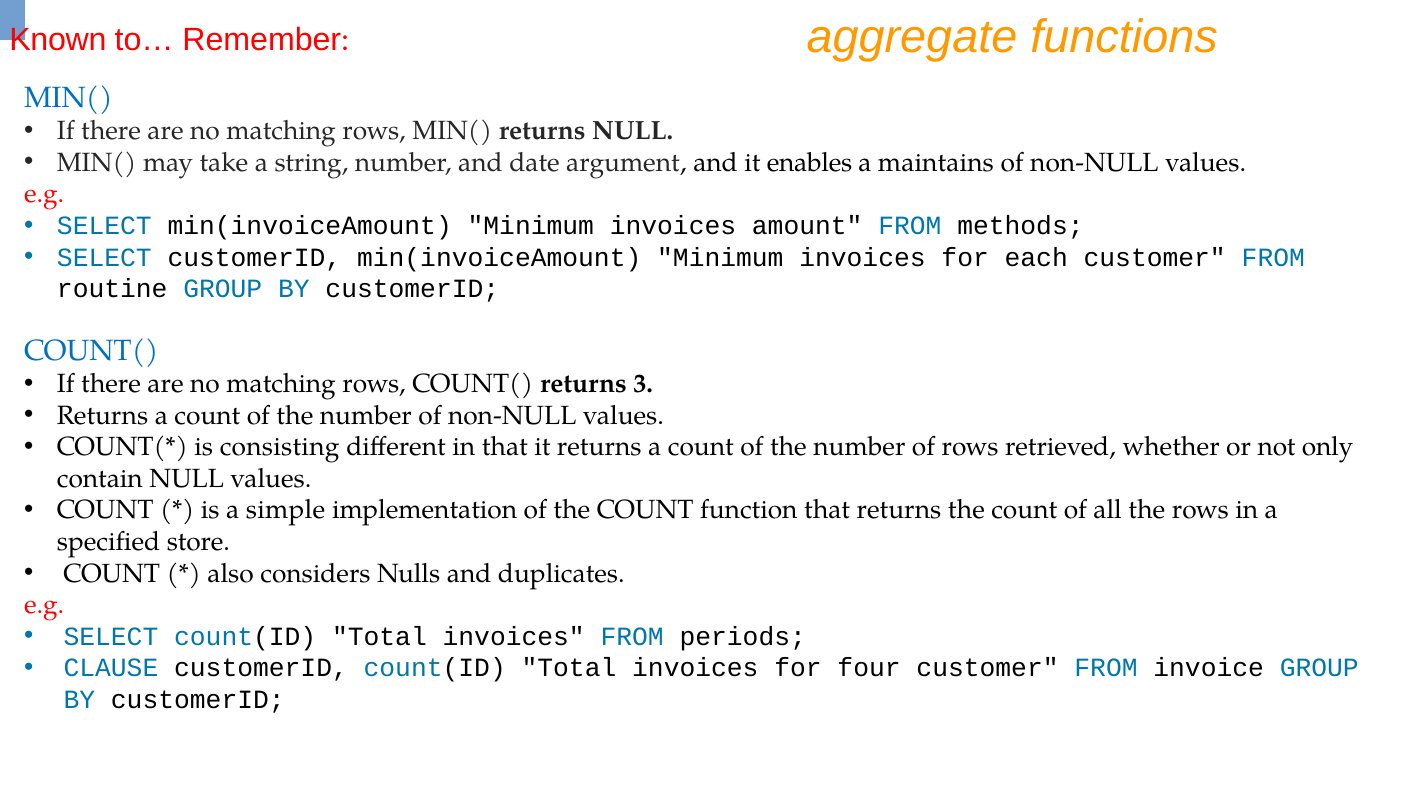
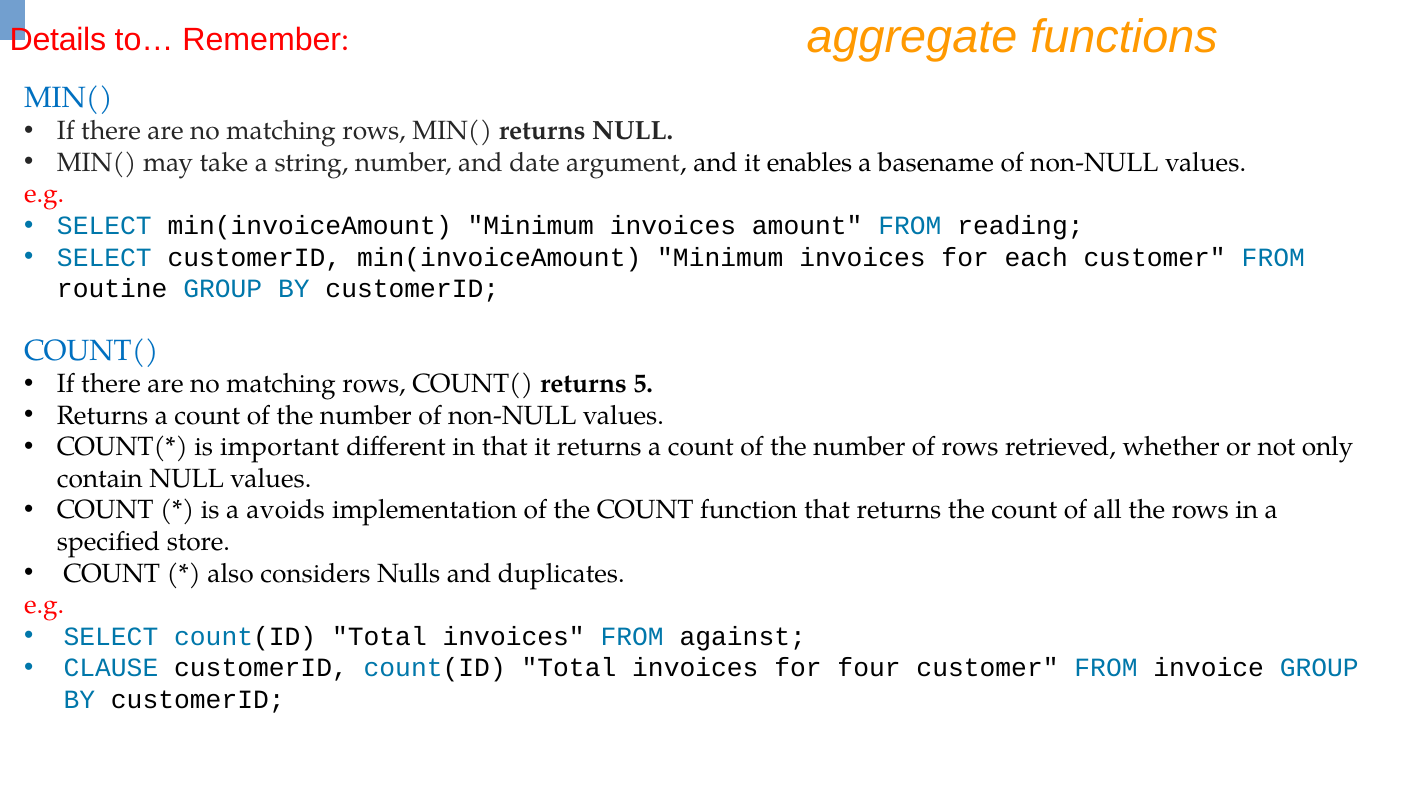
Known: Known -> Details (58, 40)
maintains: maintains -> basename (936, 163)
methods: methods -> reading (1020, 226)
3: 3 -> 5 (643, 384)
consisting: consisting -> important (280, 447)
simple: simple -> avoids (286, 510)
periods: periods -> against (743, 636)
